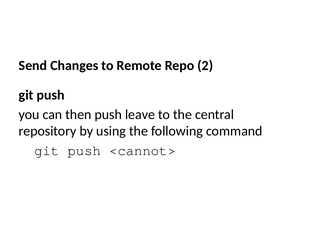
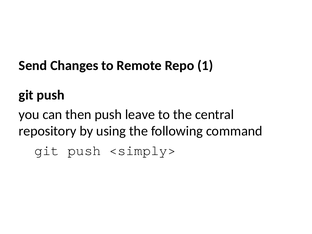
2: 2 -> 1 (205, 65)
<cannot>: <cannot> -> <simply> (143, 151)
